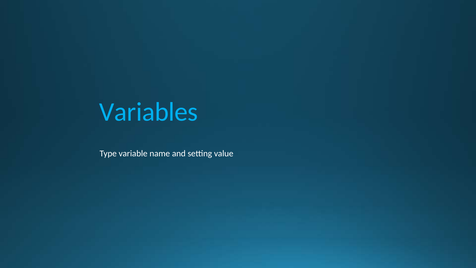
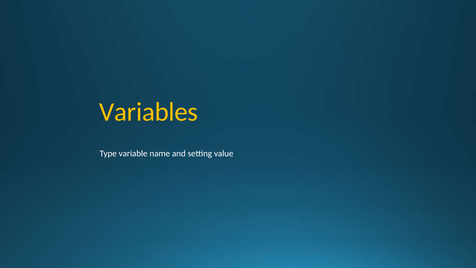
Variables colour: light blue -> yellow (149, 112)
